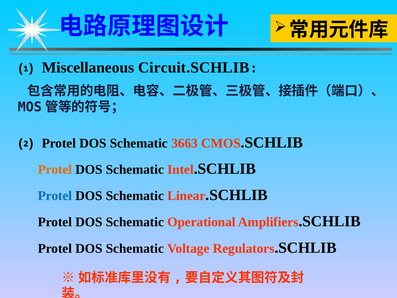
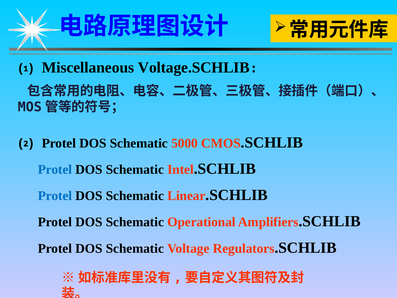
Circuit.SCHLIB: Circuit.SCHLIB -> Voltage.SCHLIB (194, 67)
3663: 3663 -> 5000 (185, 143)
Protel colour: orange -> blue (55, 169)
